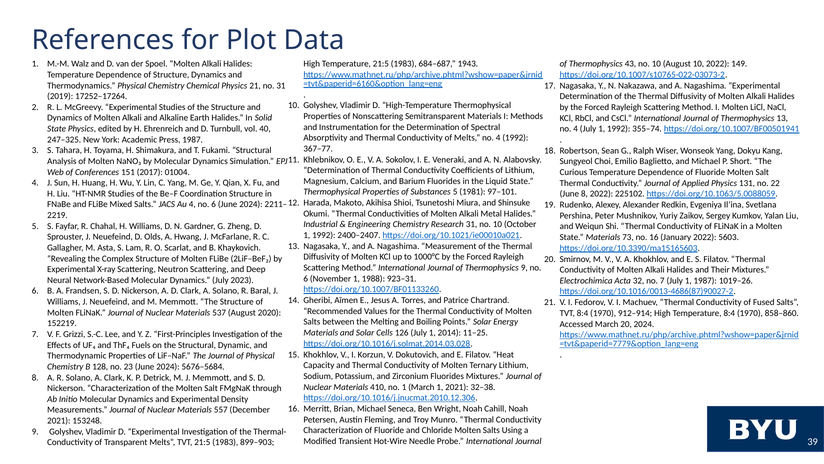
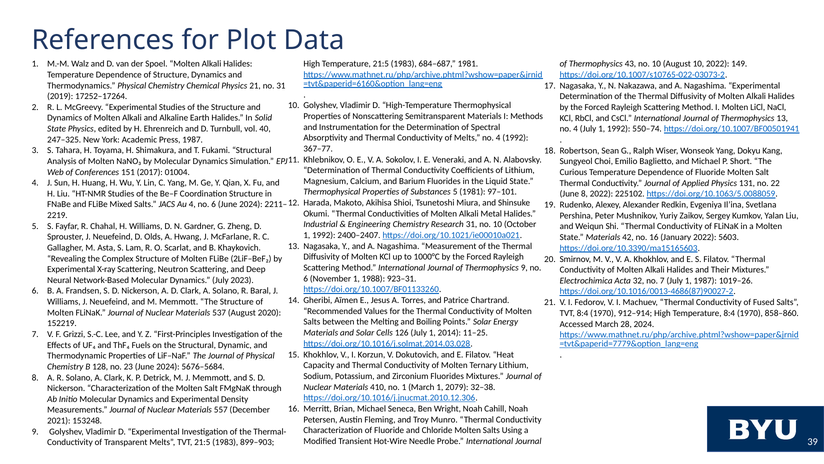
684–687 1943: 1943 -> 1981 (468, 64)
355–74: 355–74 -> 550–74 (647, 129)
73: 73 -> 42 (628, 237)
March 20: 20 -> 28 (626, 324)
1 2021: 2021 -> 2079 (457, 387)
